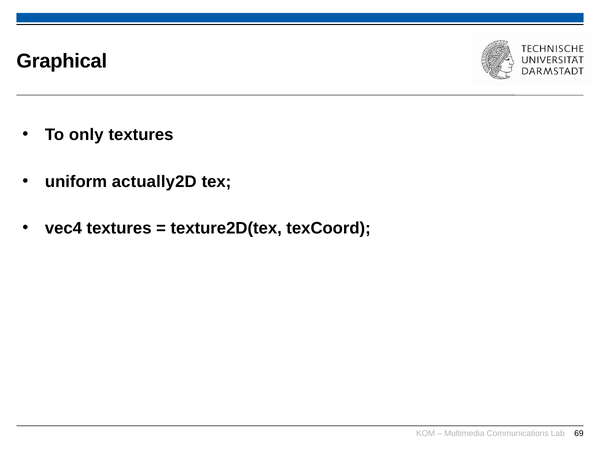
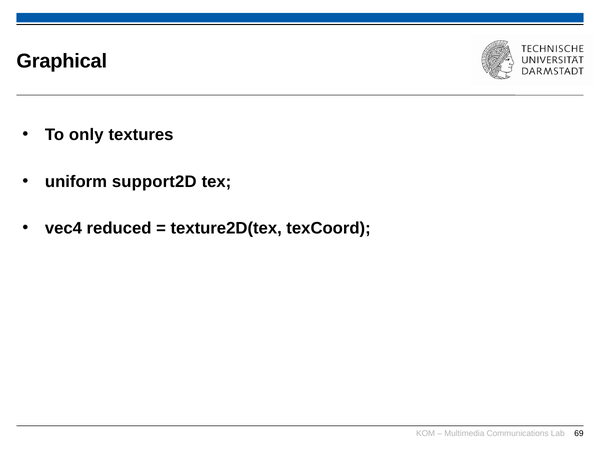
actually2D: actually2D -> support2D (154, 182)
vec4 textures: textures -> reduced (119, 228)
